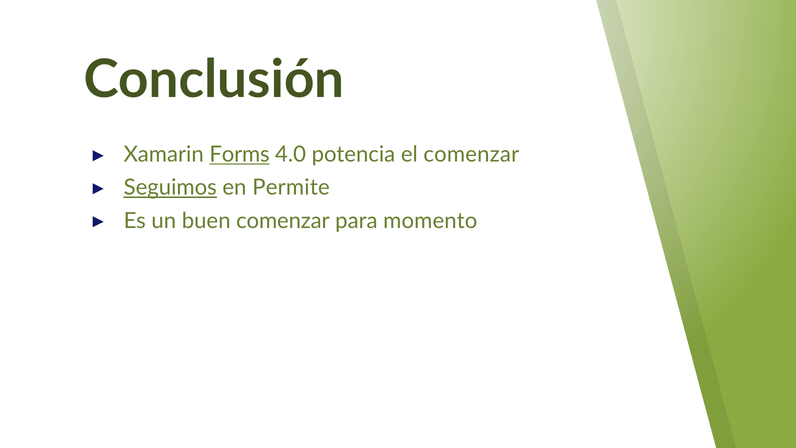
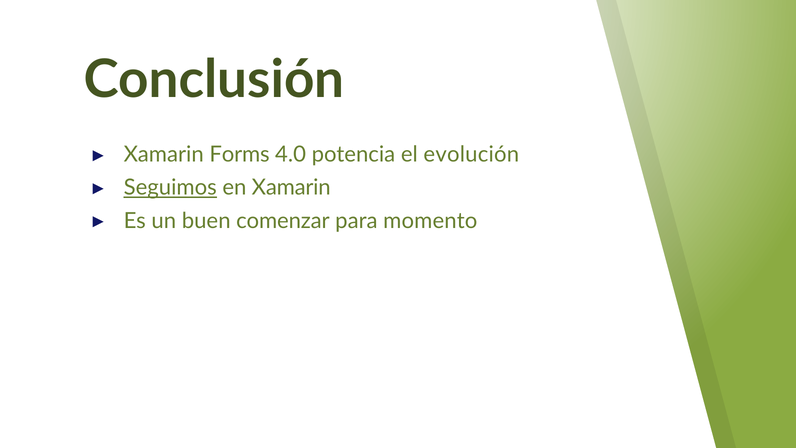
Forms underline: present -> none (240, 154)
el comenzar: comenzar -> evolución (471, 154)
en Permite: Permite -> Xamarin (291, 188)
